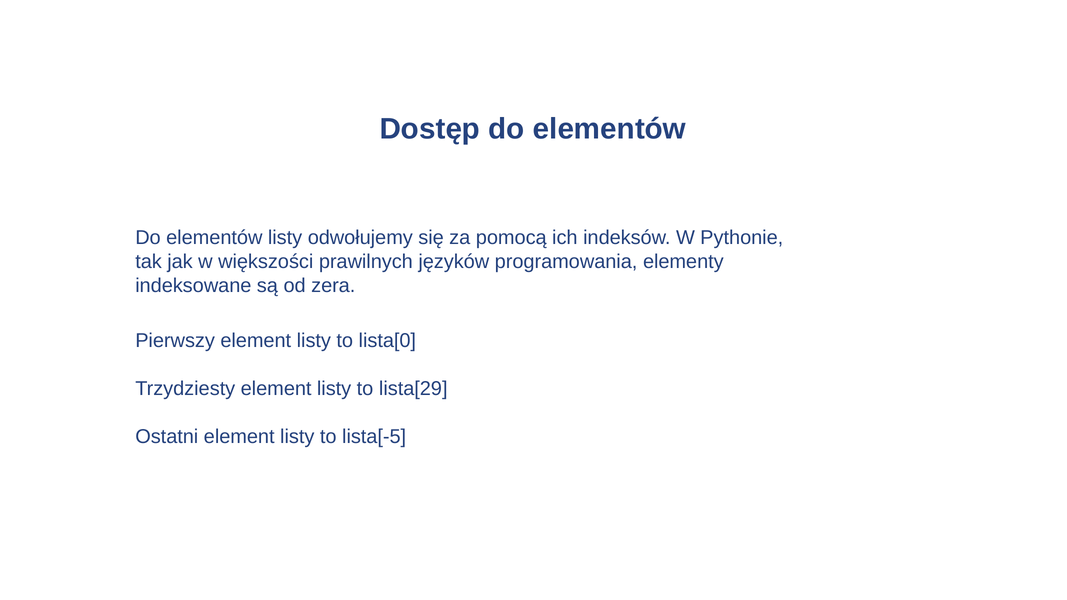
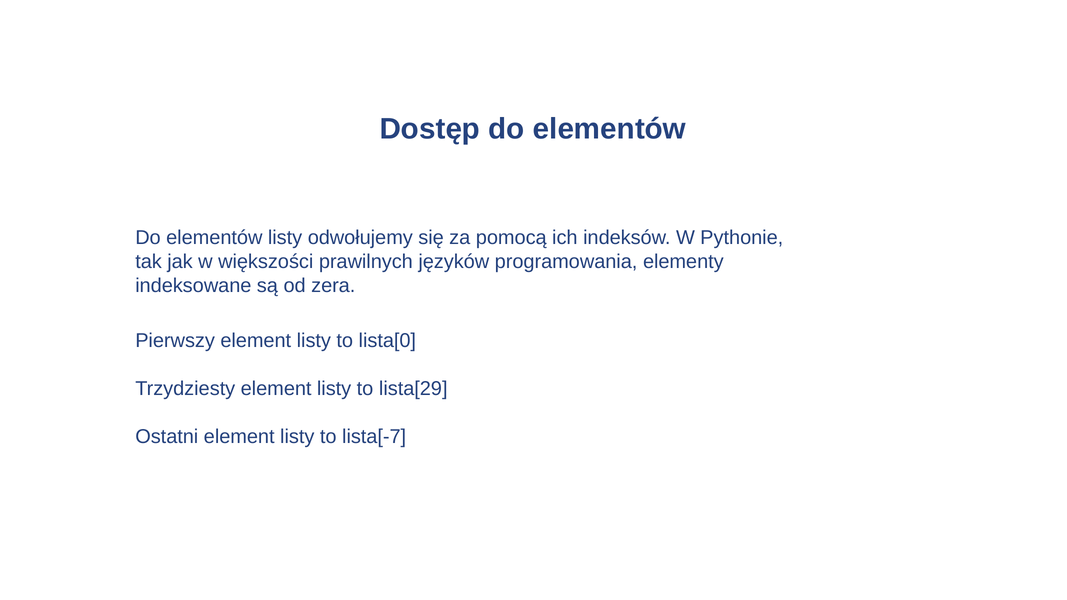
lista[-5: lista[-5 -> lista[-7 (374, 437)
